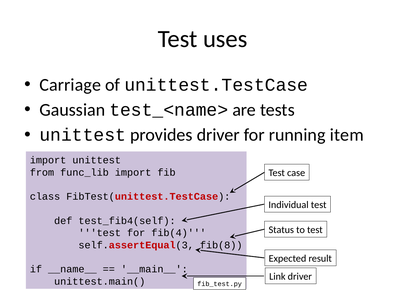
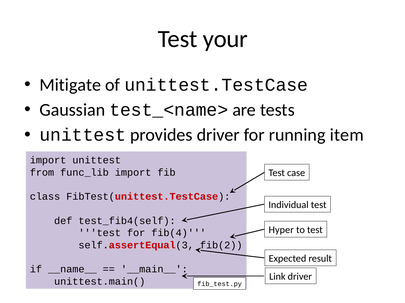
uses: uses -> your (225, 39)
Carriage: Carriage -> Mitigate (70, 85)
Status: Status -> Hyper (281, 230)
fib(8: fib(8 -> fib(2 (221, 246)
